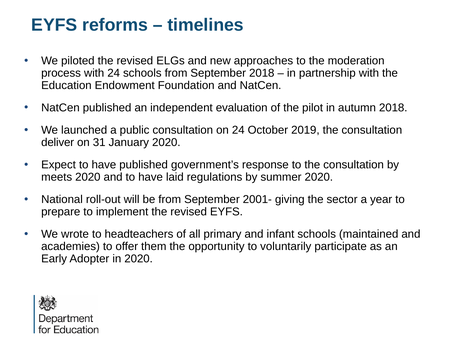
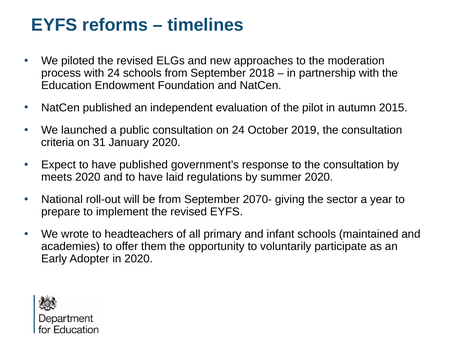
autumn 2018: 2018 -> 2015 (393, 107)
deliver: deliver -> criteria (58, 142)
2001-: 2001- -> 2070- (257, 199)
